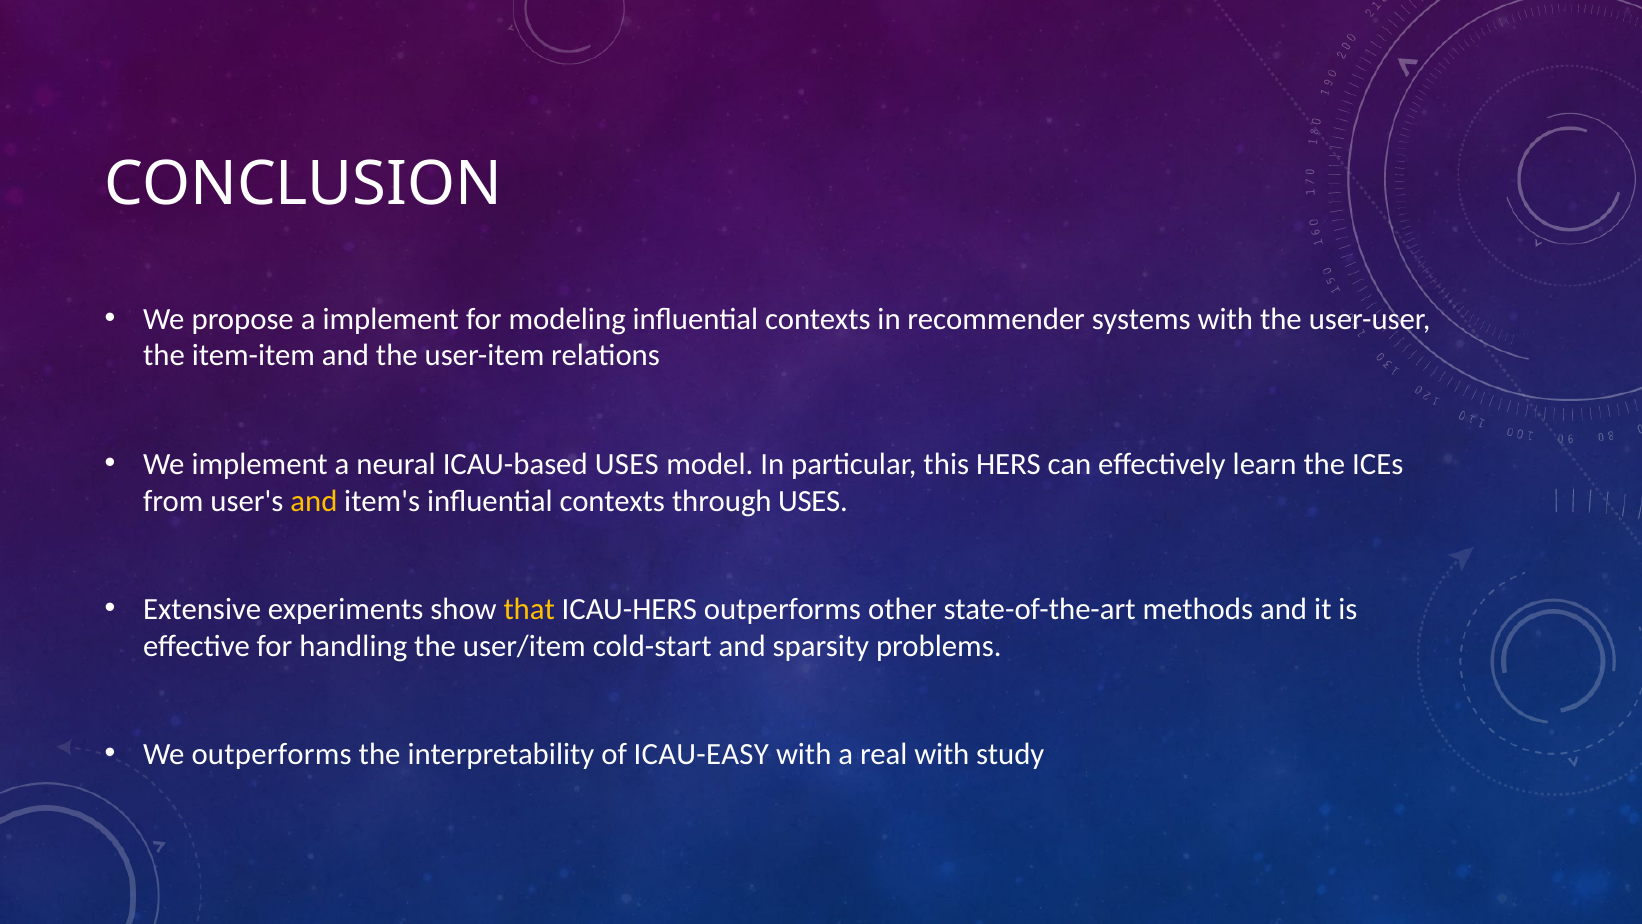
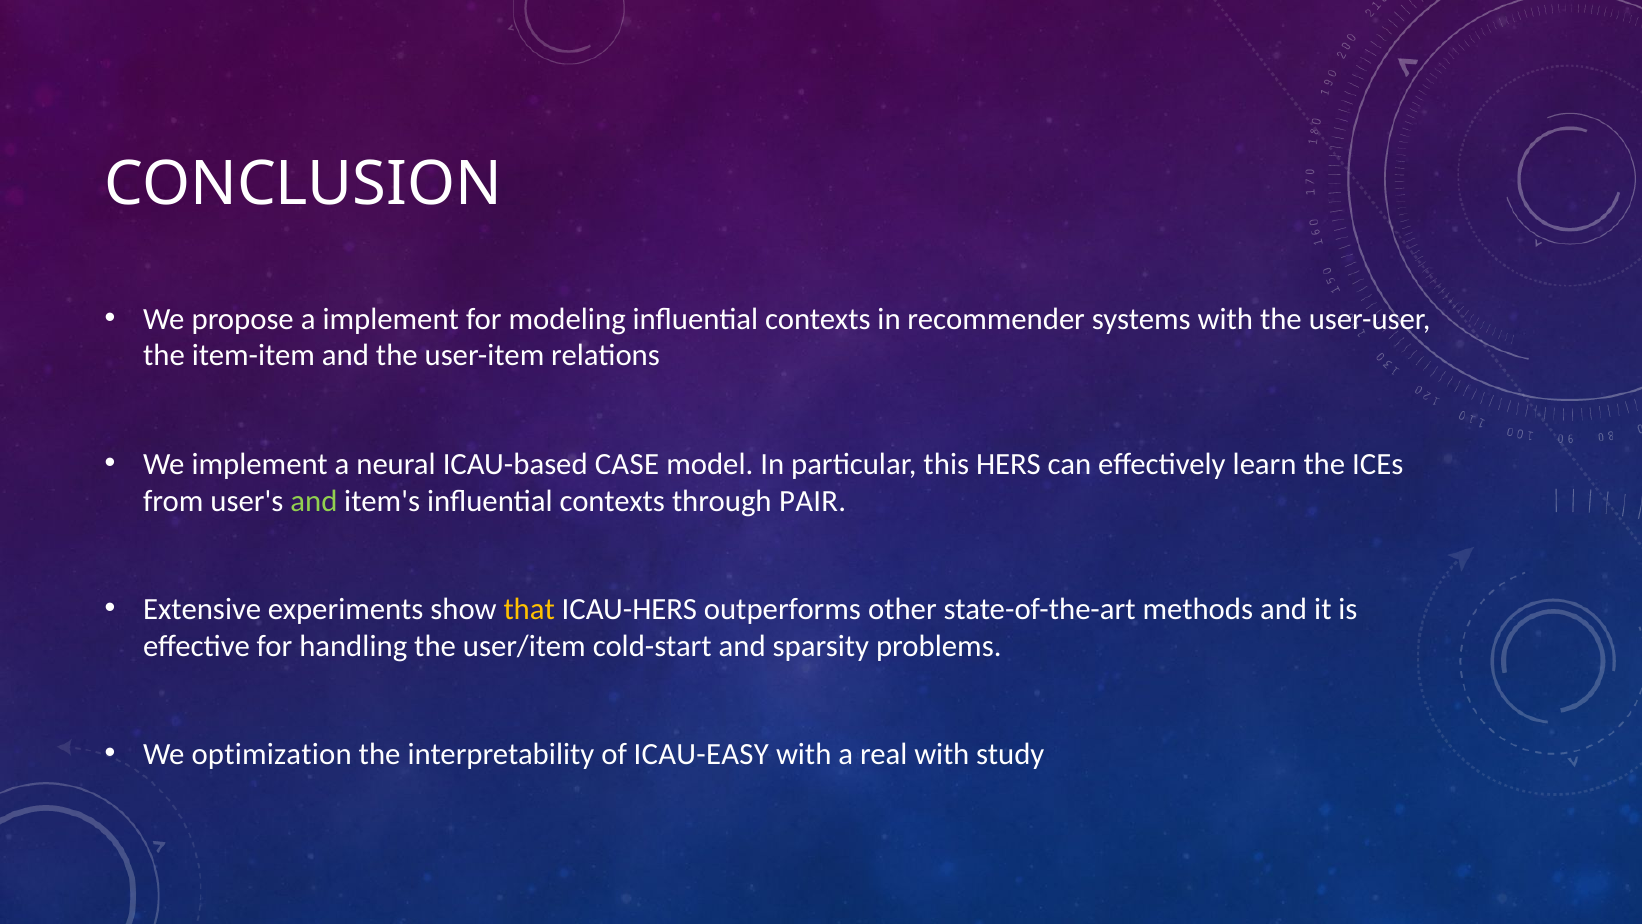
ICAU-based USES: USES -> CASE (627, 464)
and colour: yellow -> light green (314, 501)
through USES: USES -> PAIR (813, 501)
We outperforms: outperforms -> optimization (272, 754)
